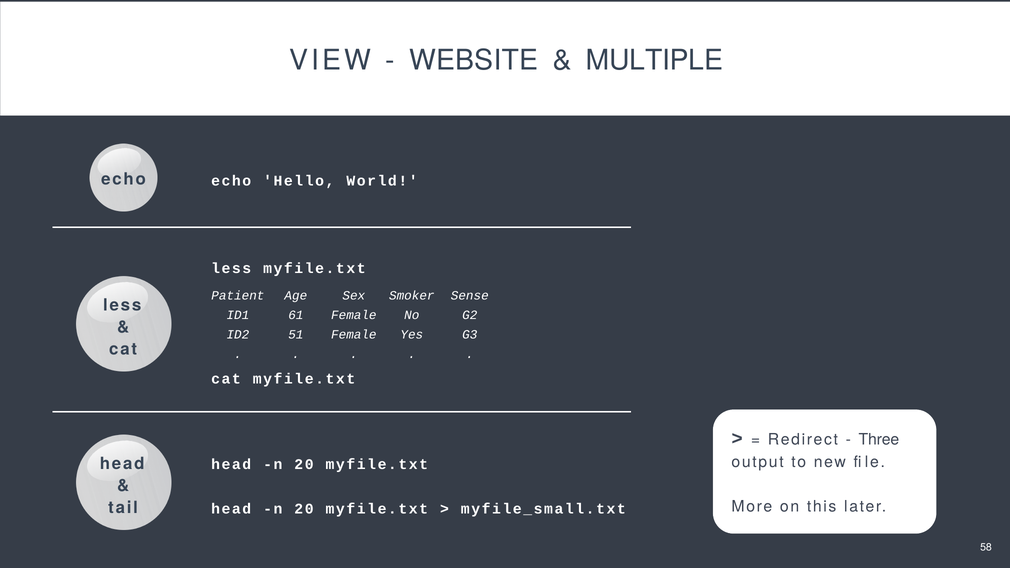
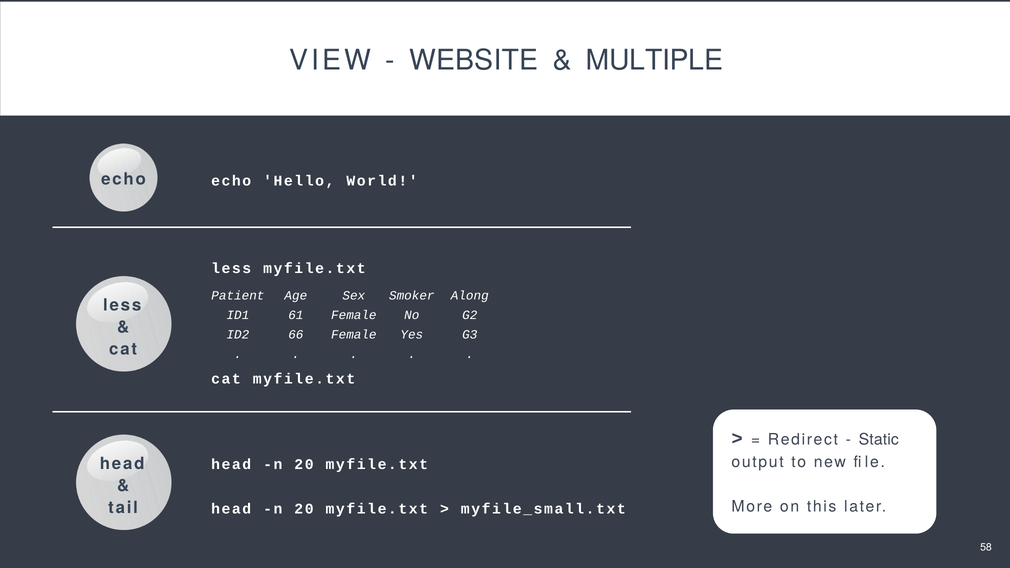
Sense: Sense -> Along (470, 296)
51: 51 -> 66 (296, 335)
Three: Three -> Static (879, 440)
